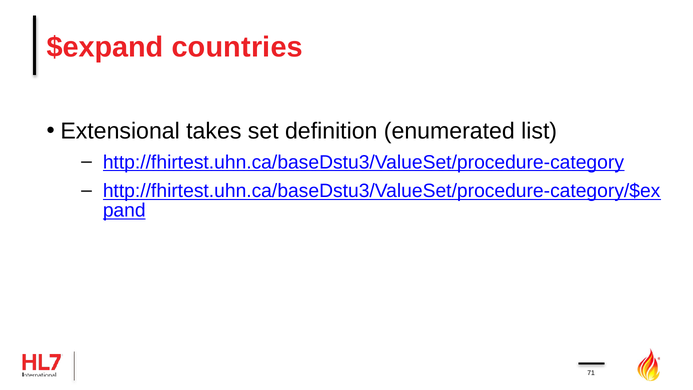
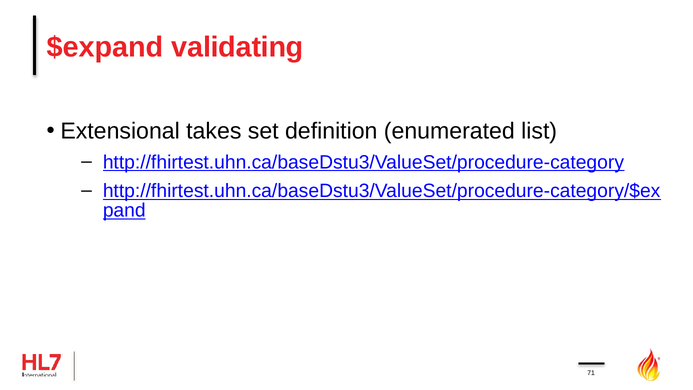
countries: countries -> validating (237, 47)
